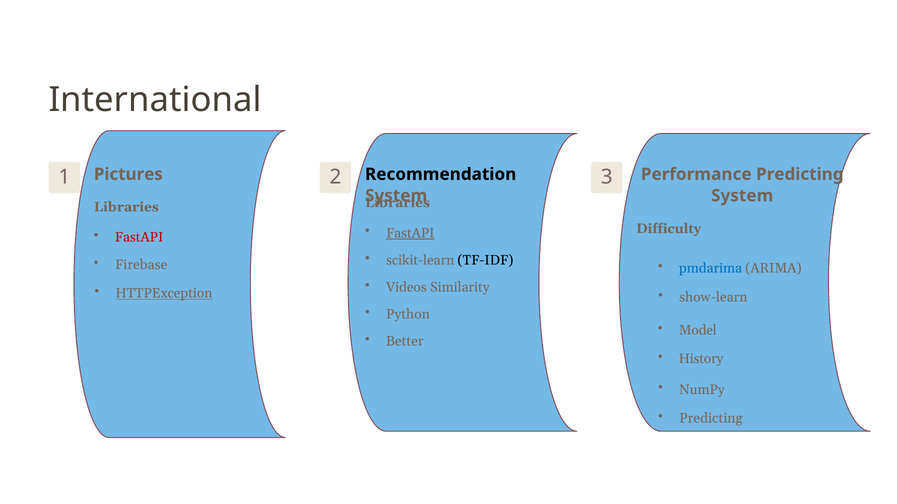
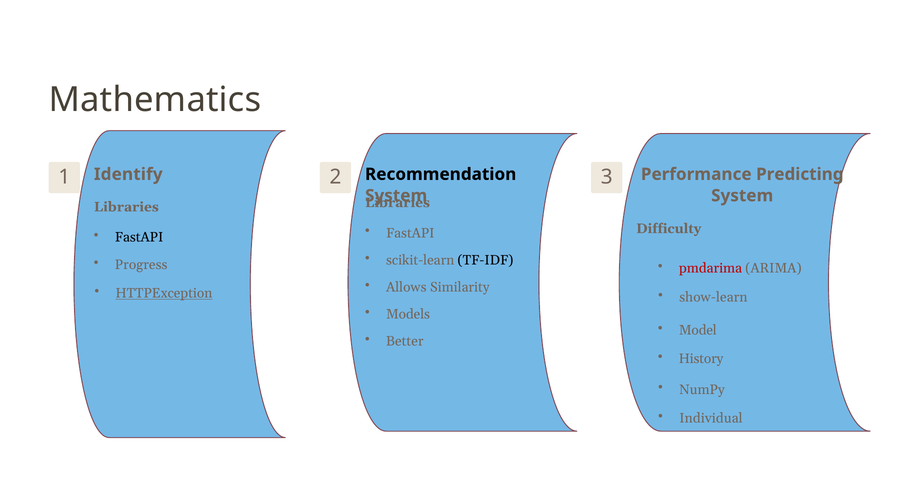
International: International -> Mathematics (155, 100)
Pictures: Pictures -> Identify (128, 174)
FastAPI underline: present -> none (410, 233)
FastAPI colour: red -> black (139, 238)
Firebase: Firebase -> Progress (141, 265)
pmdarima colour: blue -> red (711, 269)
Videos: Videos -> Allows (406, 288)
Python: Python -> Models (408, 315)
Predicting: Predicting -> Individual (711, 419)
